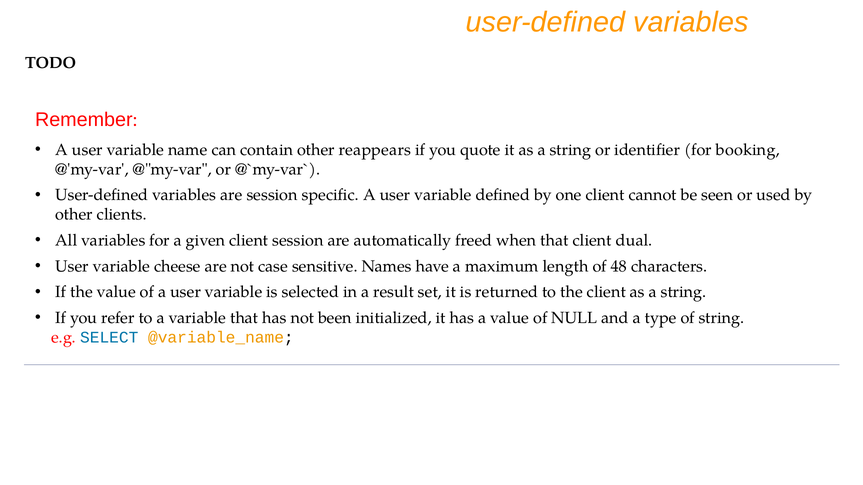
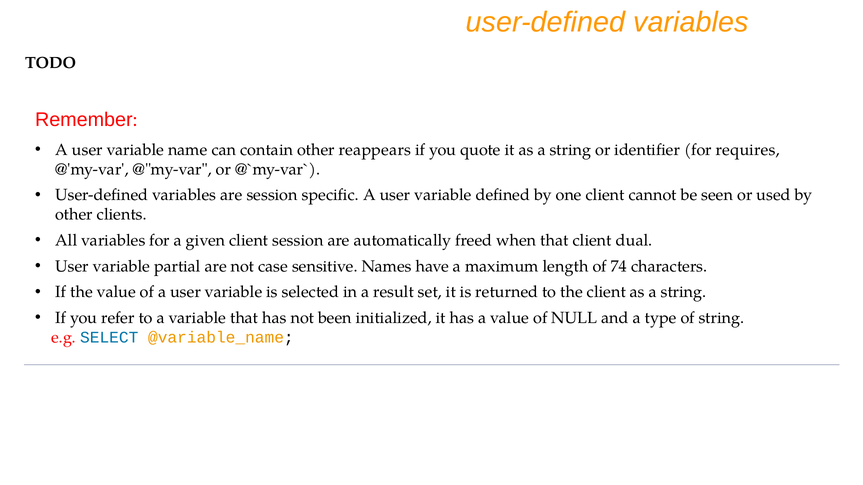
booking: booking -> requires (748, 150)
cheese: cheese -> partial (177, 266)
48: 48 -> 74 (619, 266)
